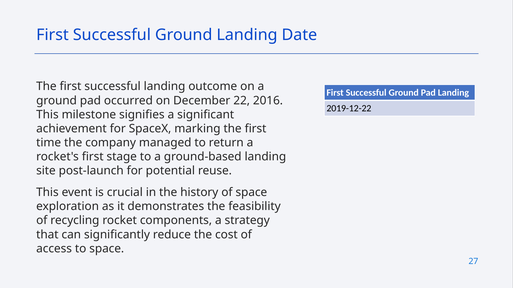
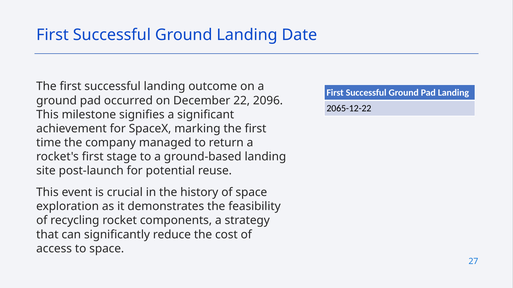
2016: 2016 -> 2096 (268, 101)
2019-12-22: 2019-12-22 -> 2065-12-22 (349, 109)
